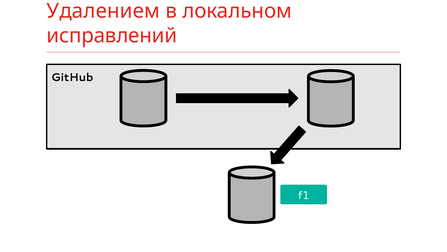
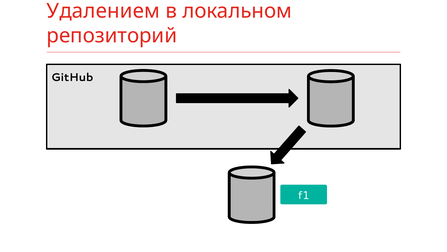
исправлений: исправлений -> репозиторий (112, 36)
